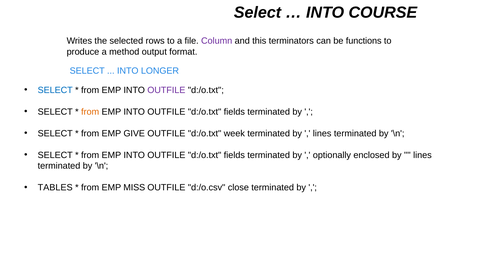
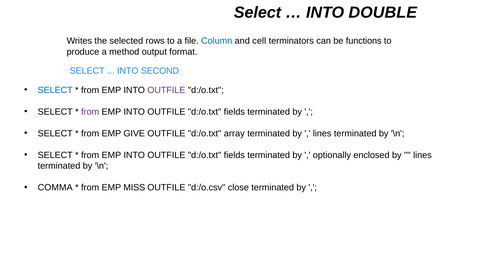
COURSE: COURSE -> DOUBLE (383, 13)
Column colour: purple -> blue (217, 41)
this: this -> cell (259, 41)
LONGER: LONGER -> SECOND (160, 71)
from colour: orange -> purple (90, 112)
week: week -> array (234, 133)
TABLES: TABLES -> COMMA (55, 187)
